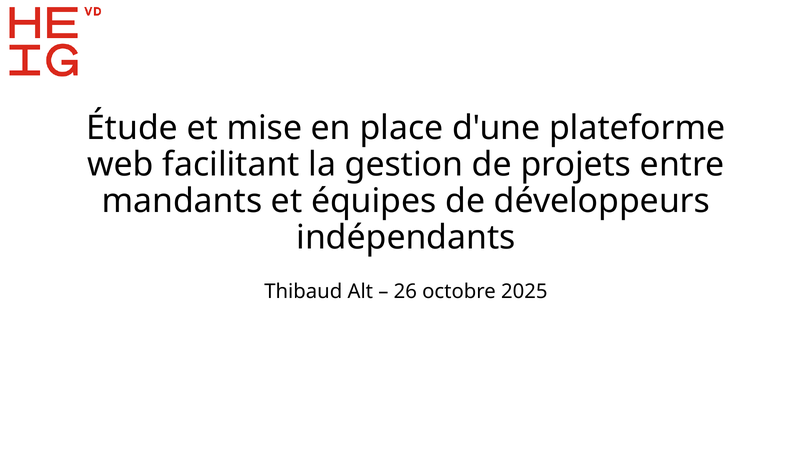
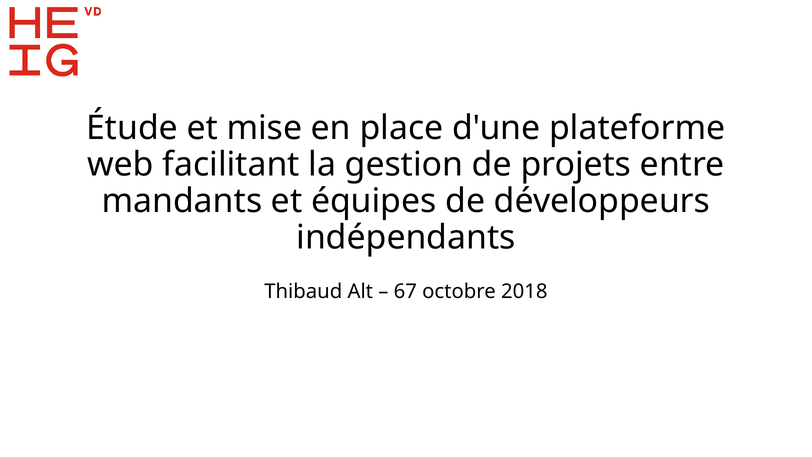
26: 26 -> 67 (405, 291)
2025: 2025 -> 2018 (524, 291)
